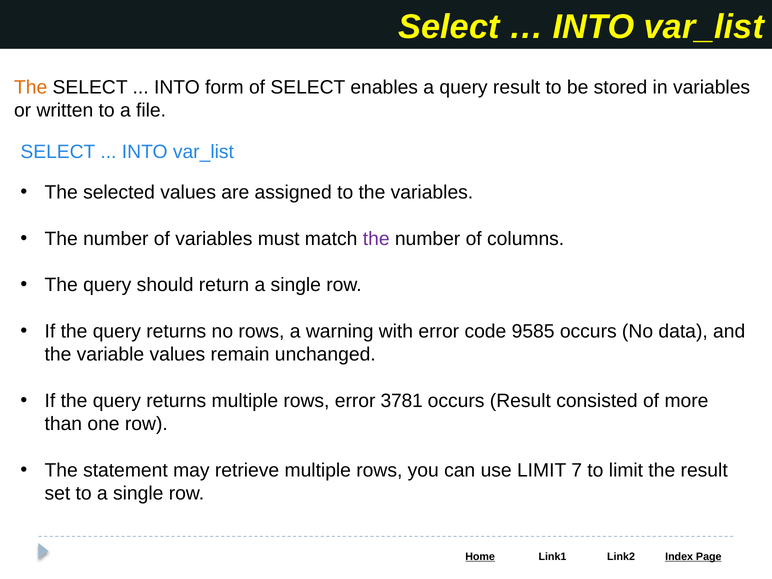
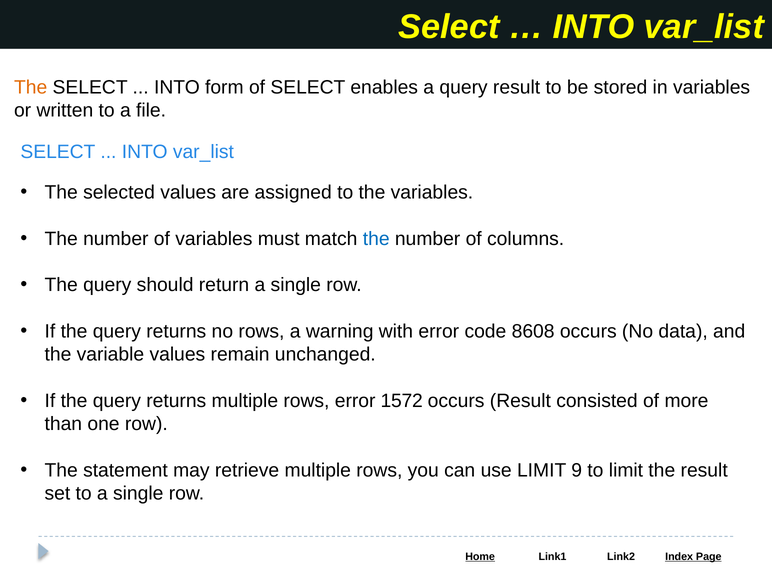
the colour: purple -> blue (376, 239)
9585: 9585 -> 8608 (533, 331)
3781: 3781 -> 1572 (402, 401)
7: 7 -> 9 (577, 470)
